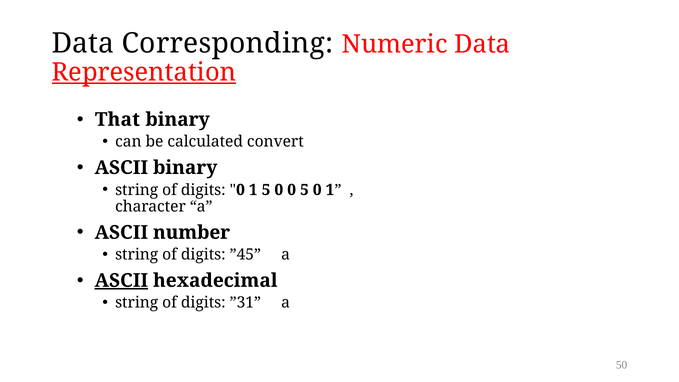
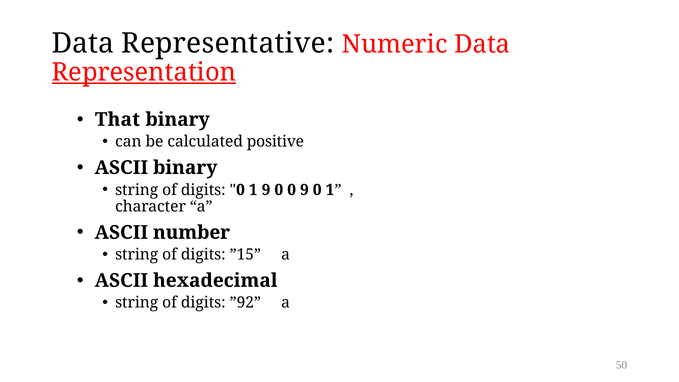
Corresponding: Corresponding -> Representative (228, 43)
convert: convert -> positive (275, 142)
1 5: 5 -> 9 (266, 190)
0 5: 5 -> 9 (304, 190)
”45: ”45 -> ”15 (245, 255)
ASCII underline: present -> none (121, 280)
”31: ”31 -> ”92 (245, 303)
